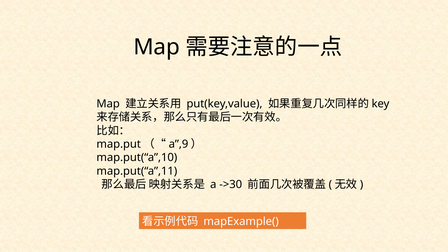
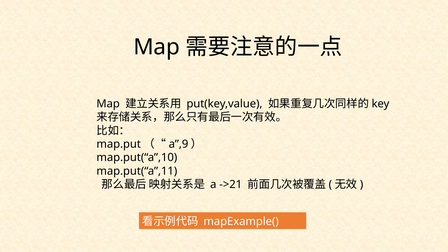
->30: ->30 -> ->21 (231, 184)
